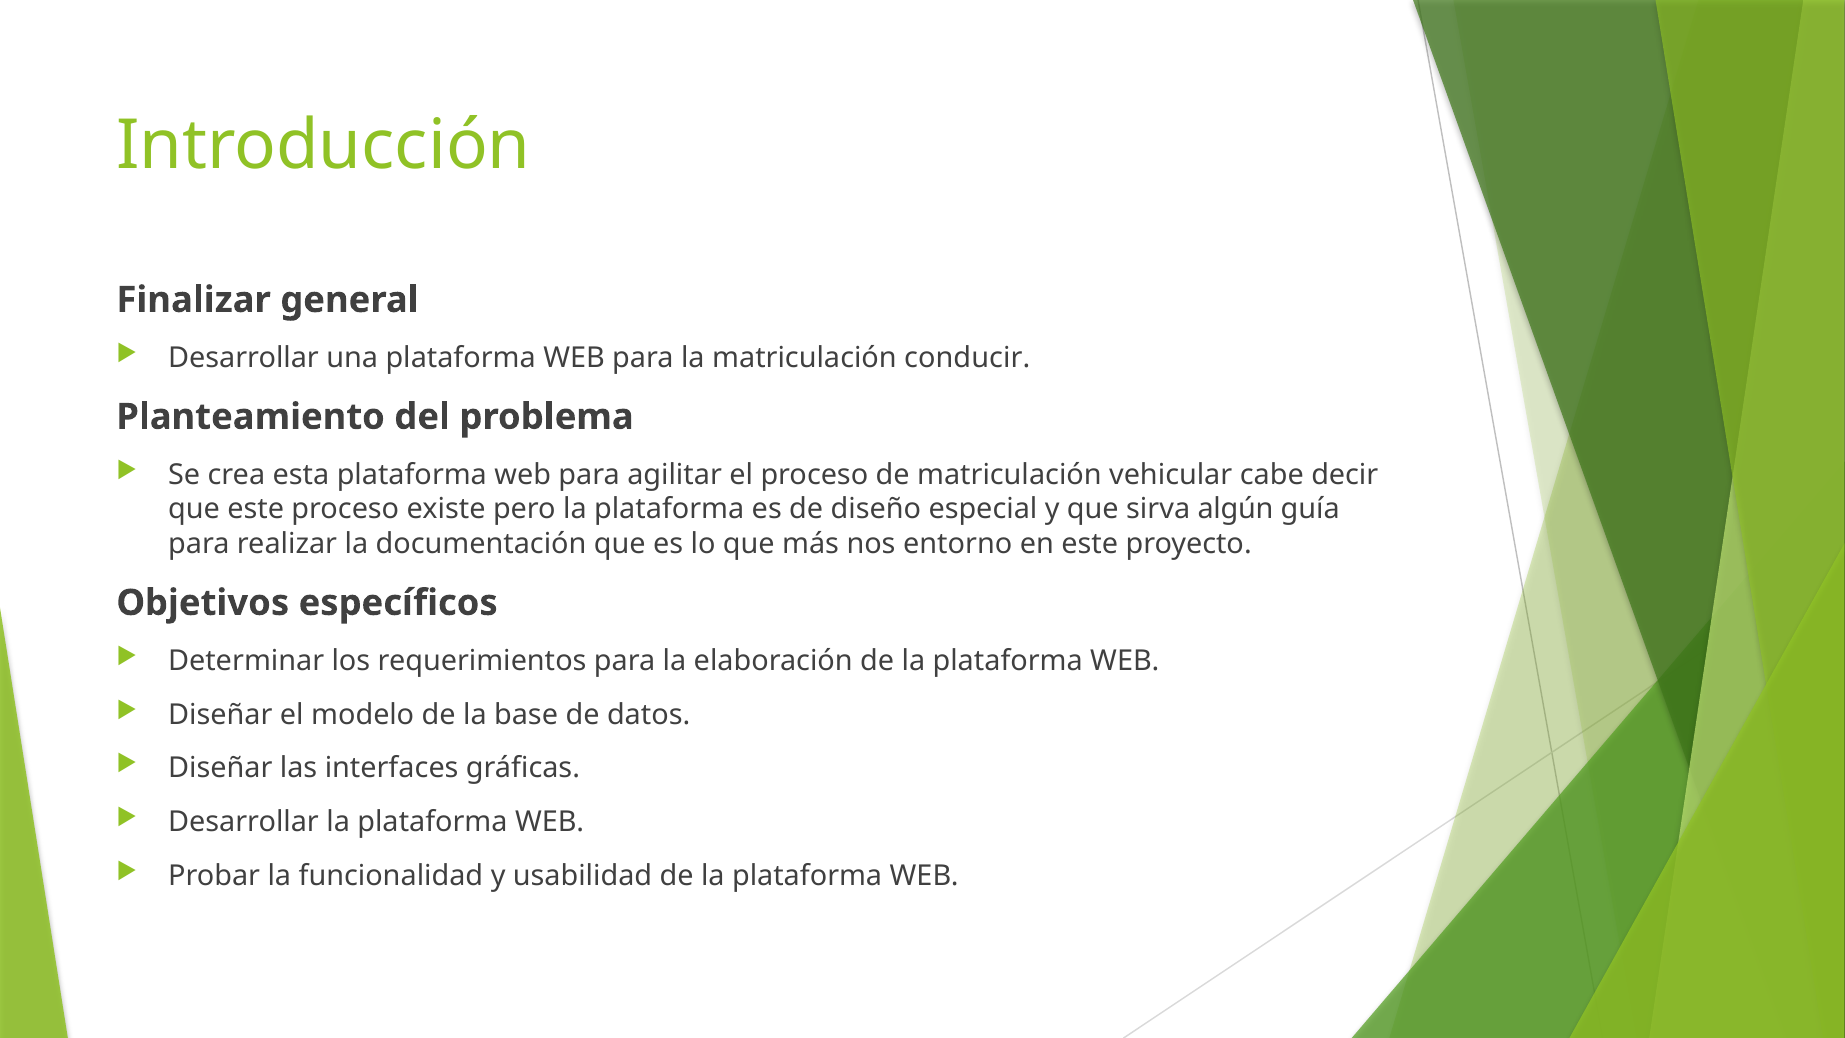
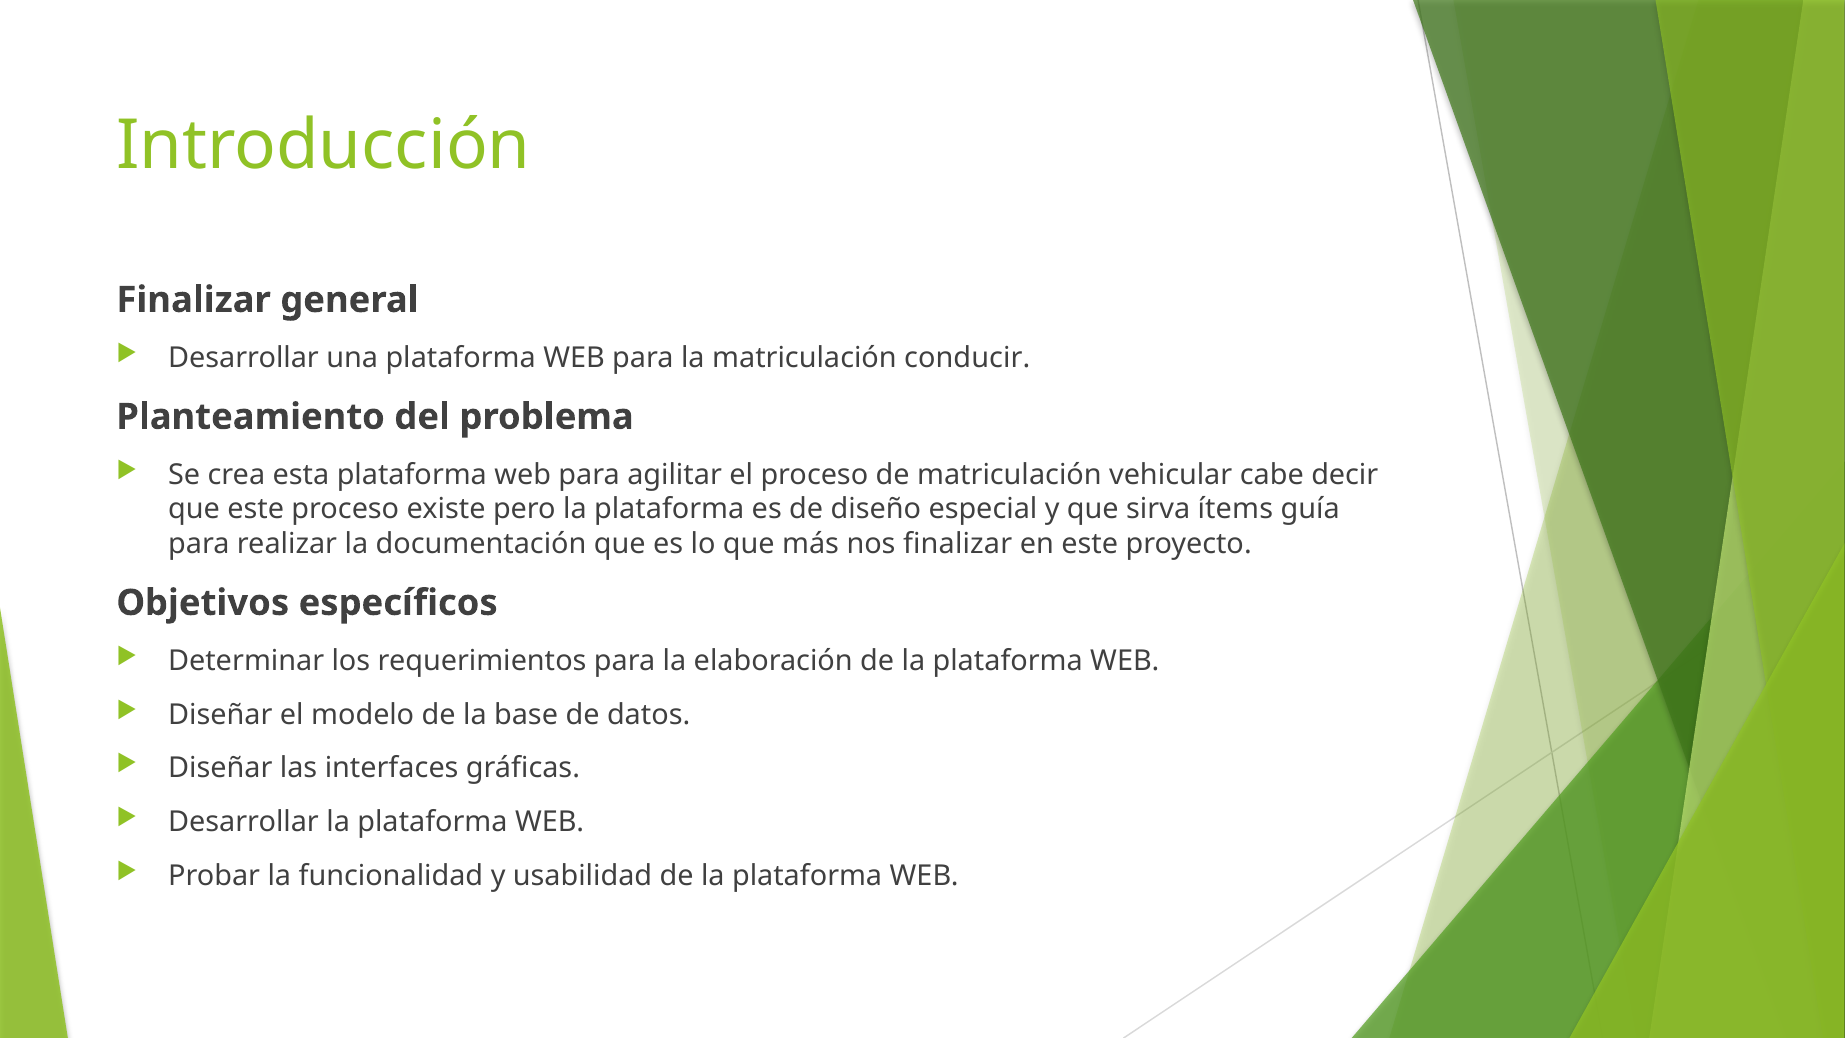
algún: algún -> ítems (1235, 509)
nos entorno: entorno -> finalizar (958, 544)
